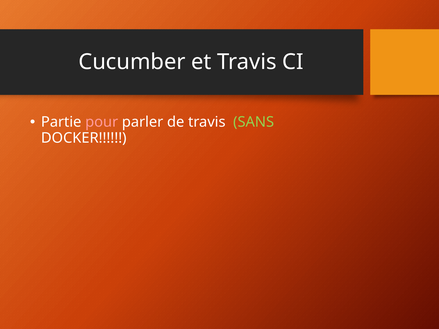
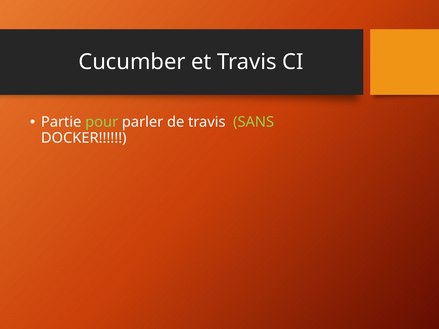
pour colour: pink -> light green (102, 122)
